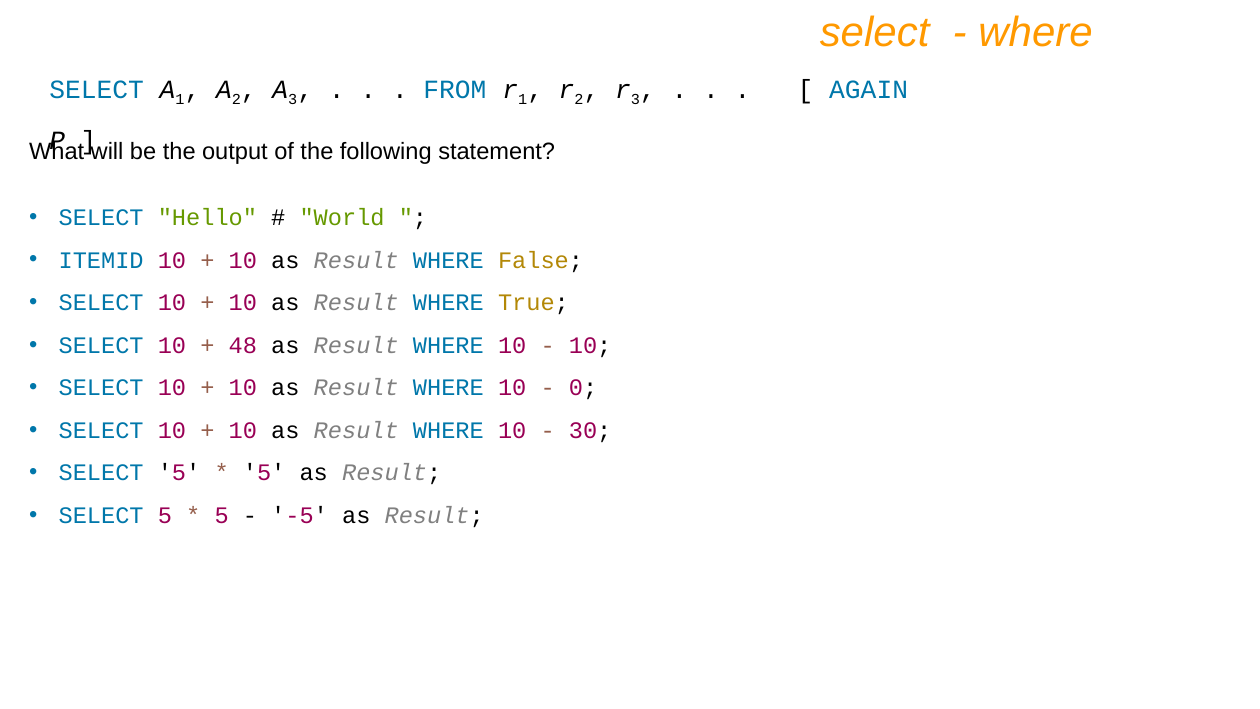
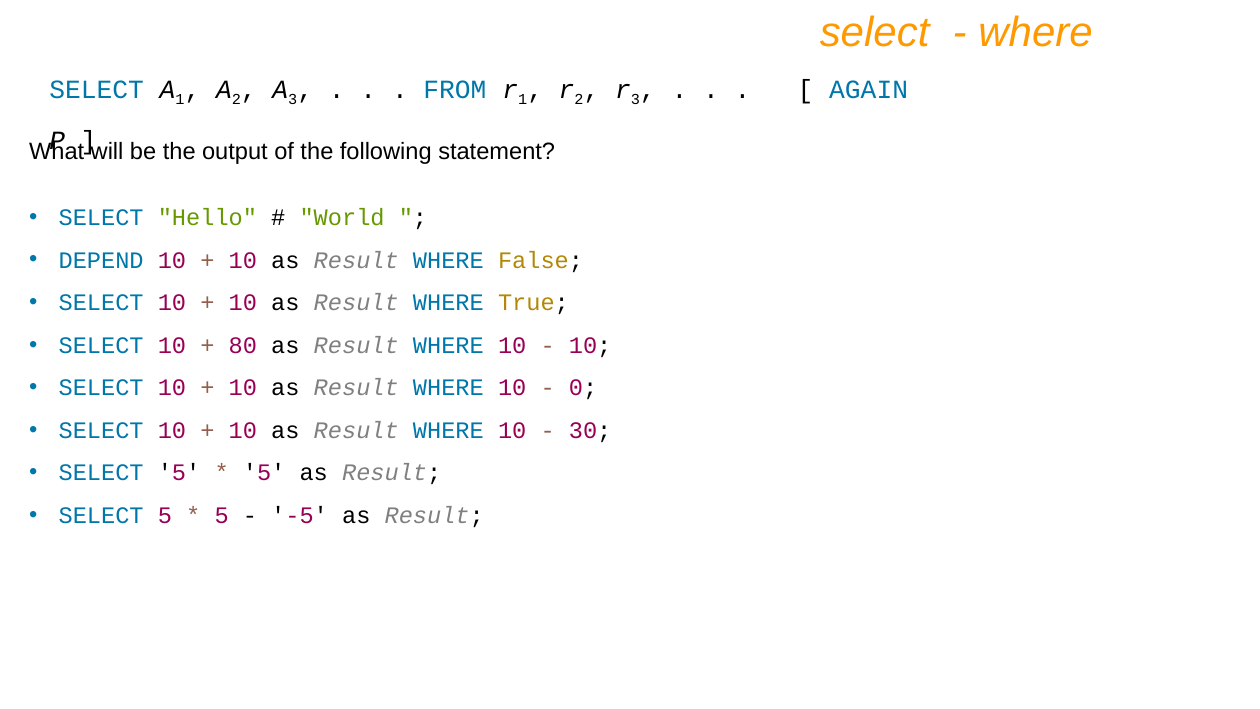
ITEMID: ITEMID -> DEPEND (101, 260)
48: 48 -> 80 (243, 345)
